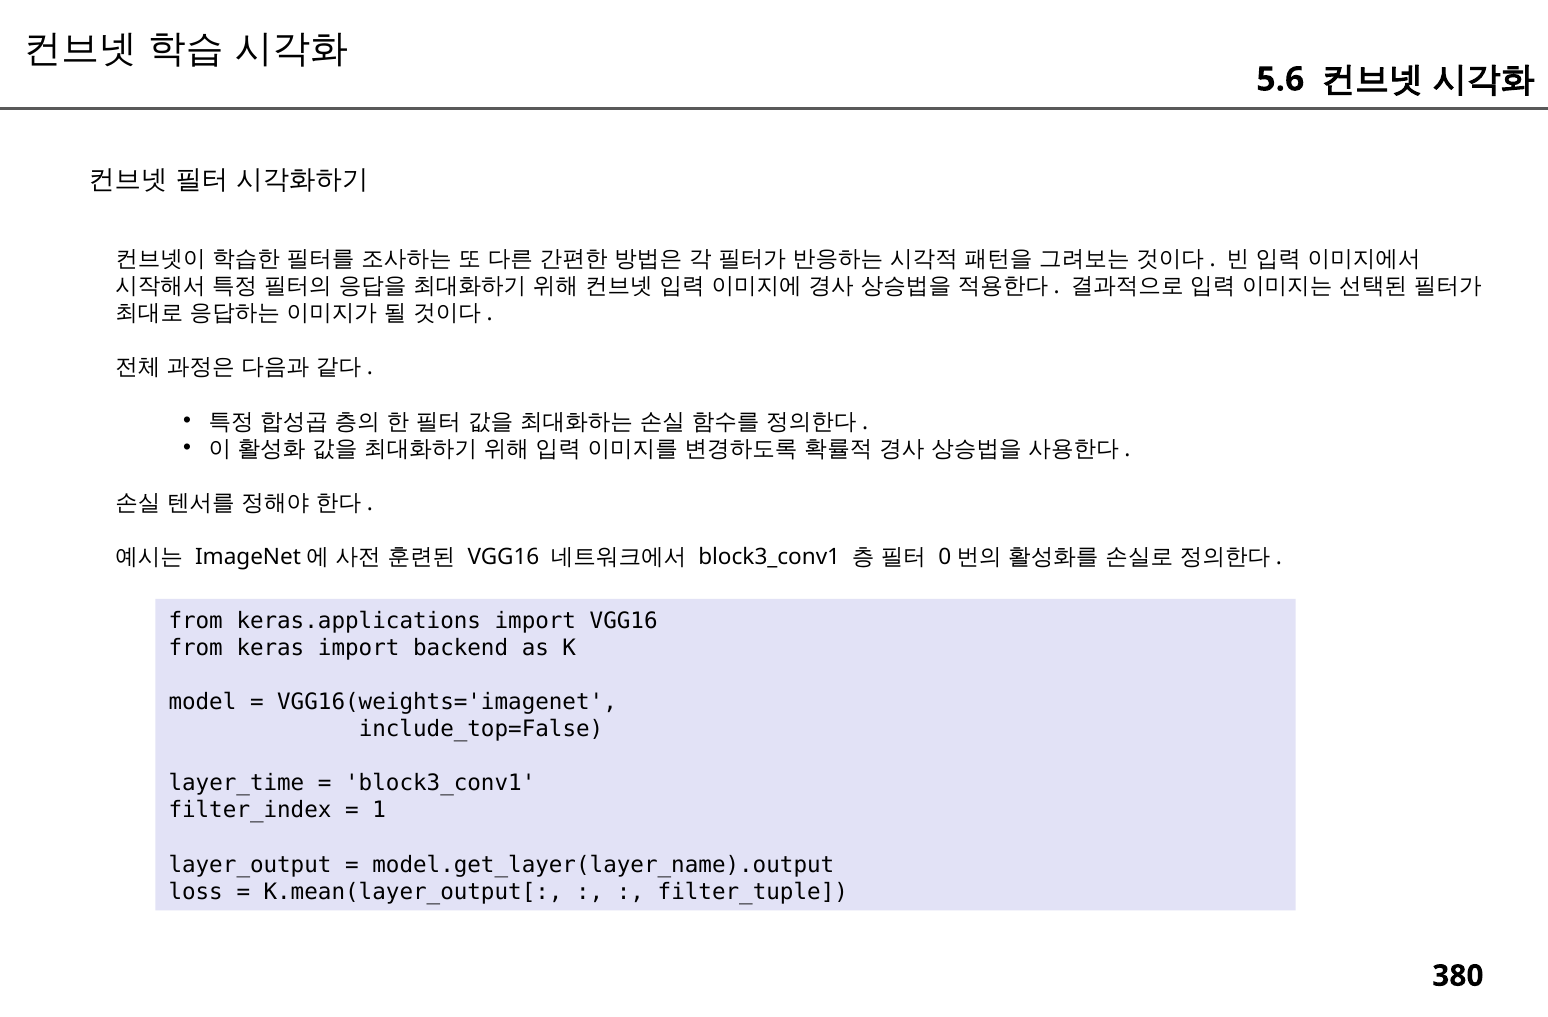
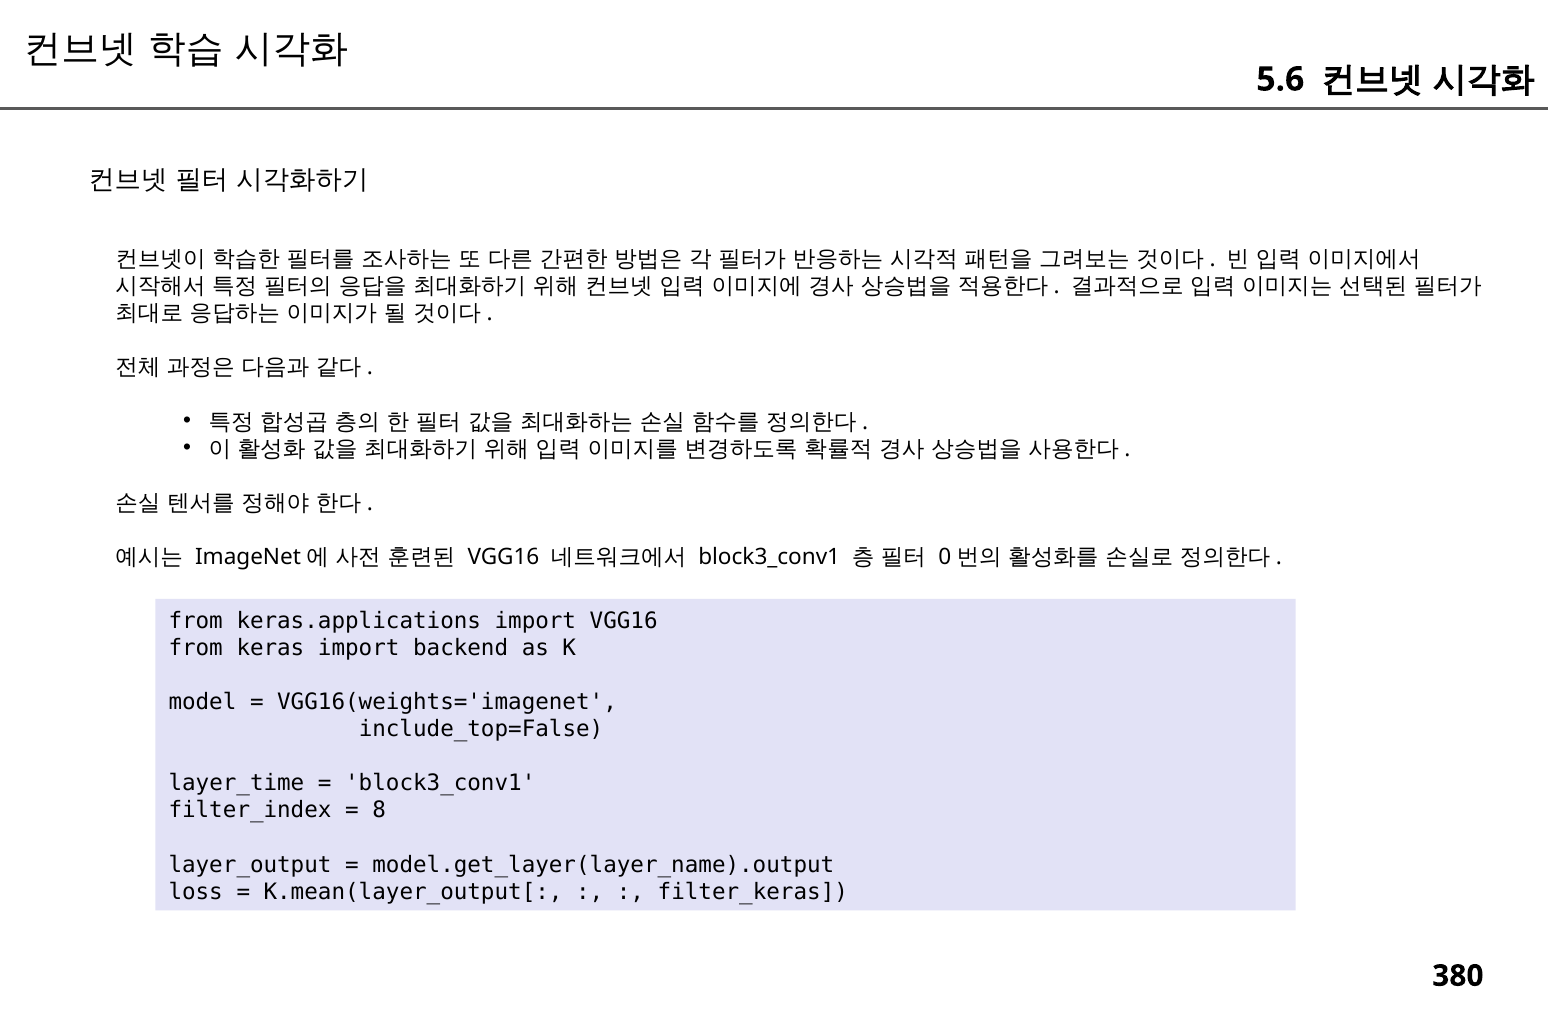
1: 1 -> 8 (379, 810)
filter_tuple: filter_tuple -> filter_keras (753, 892)
